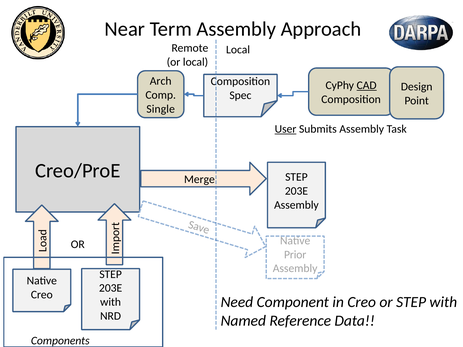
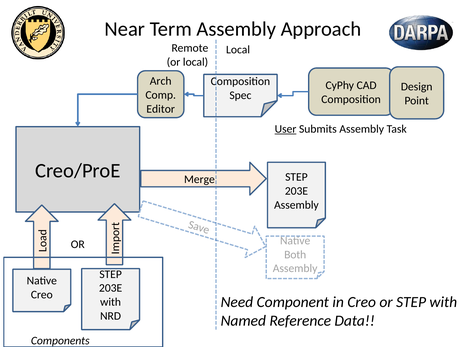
CAD underline: present -> none (367, 86)
Single: Single -> Editor (161, 109)
Prior: Prior -> Both (295, 255)
